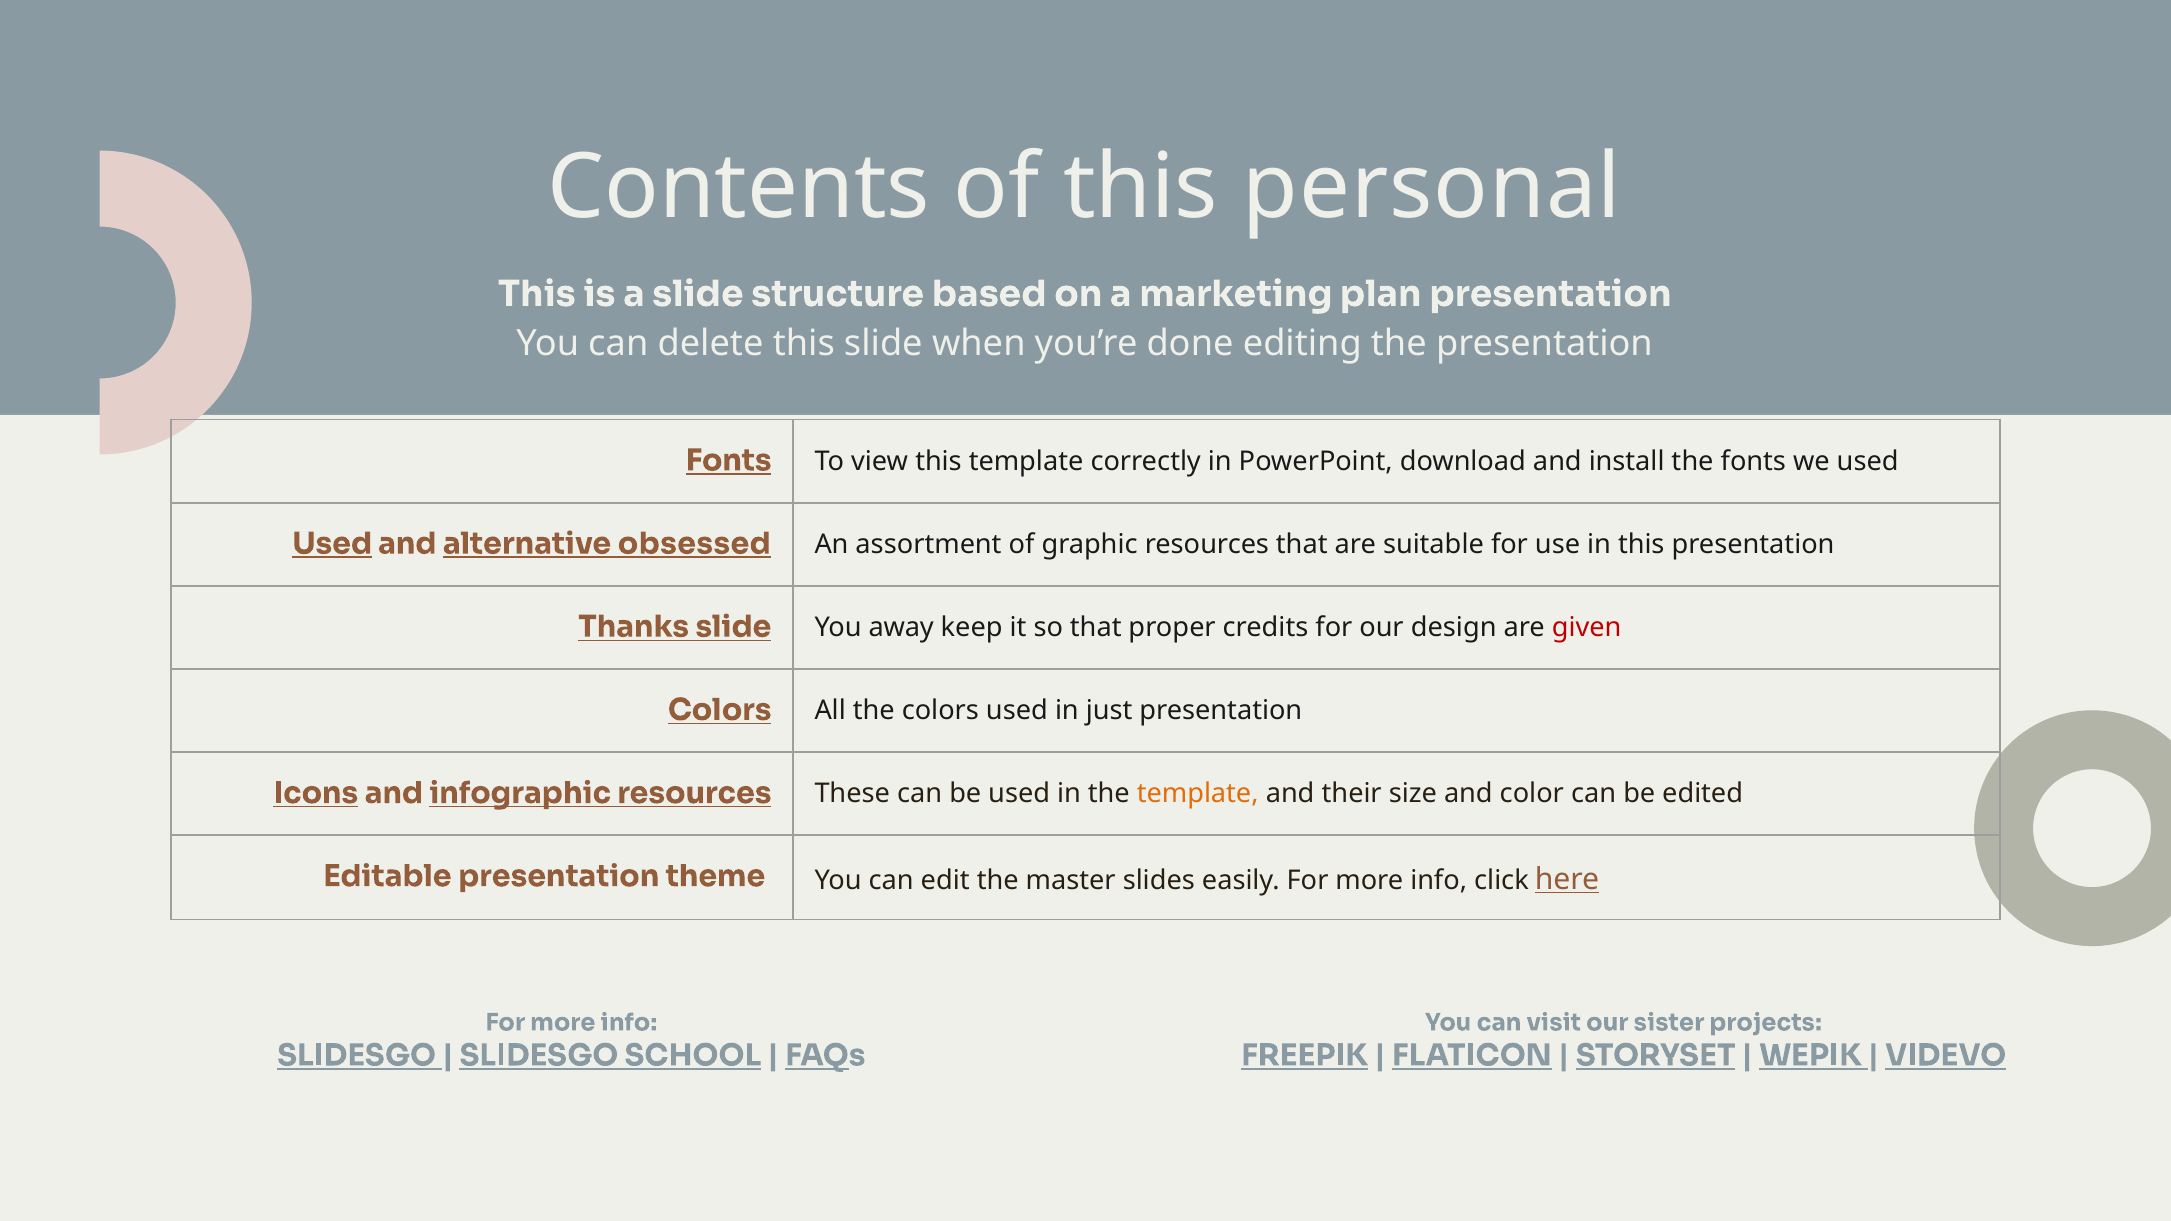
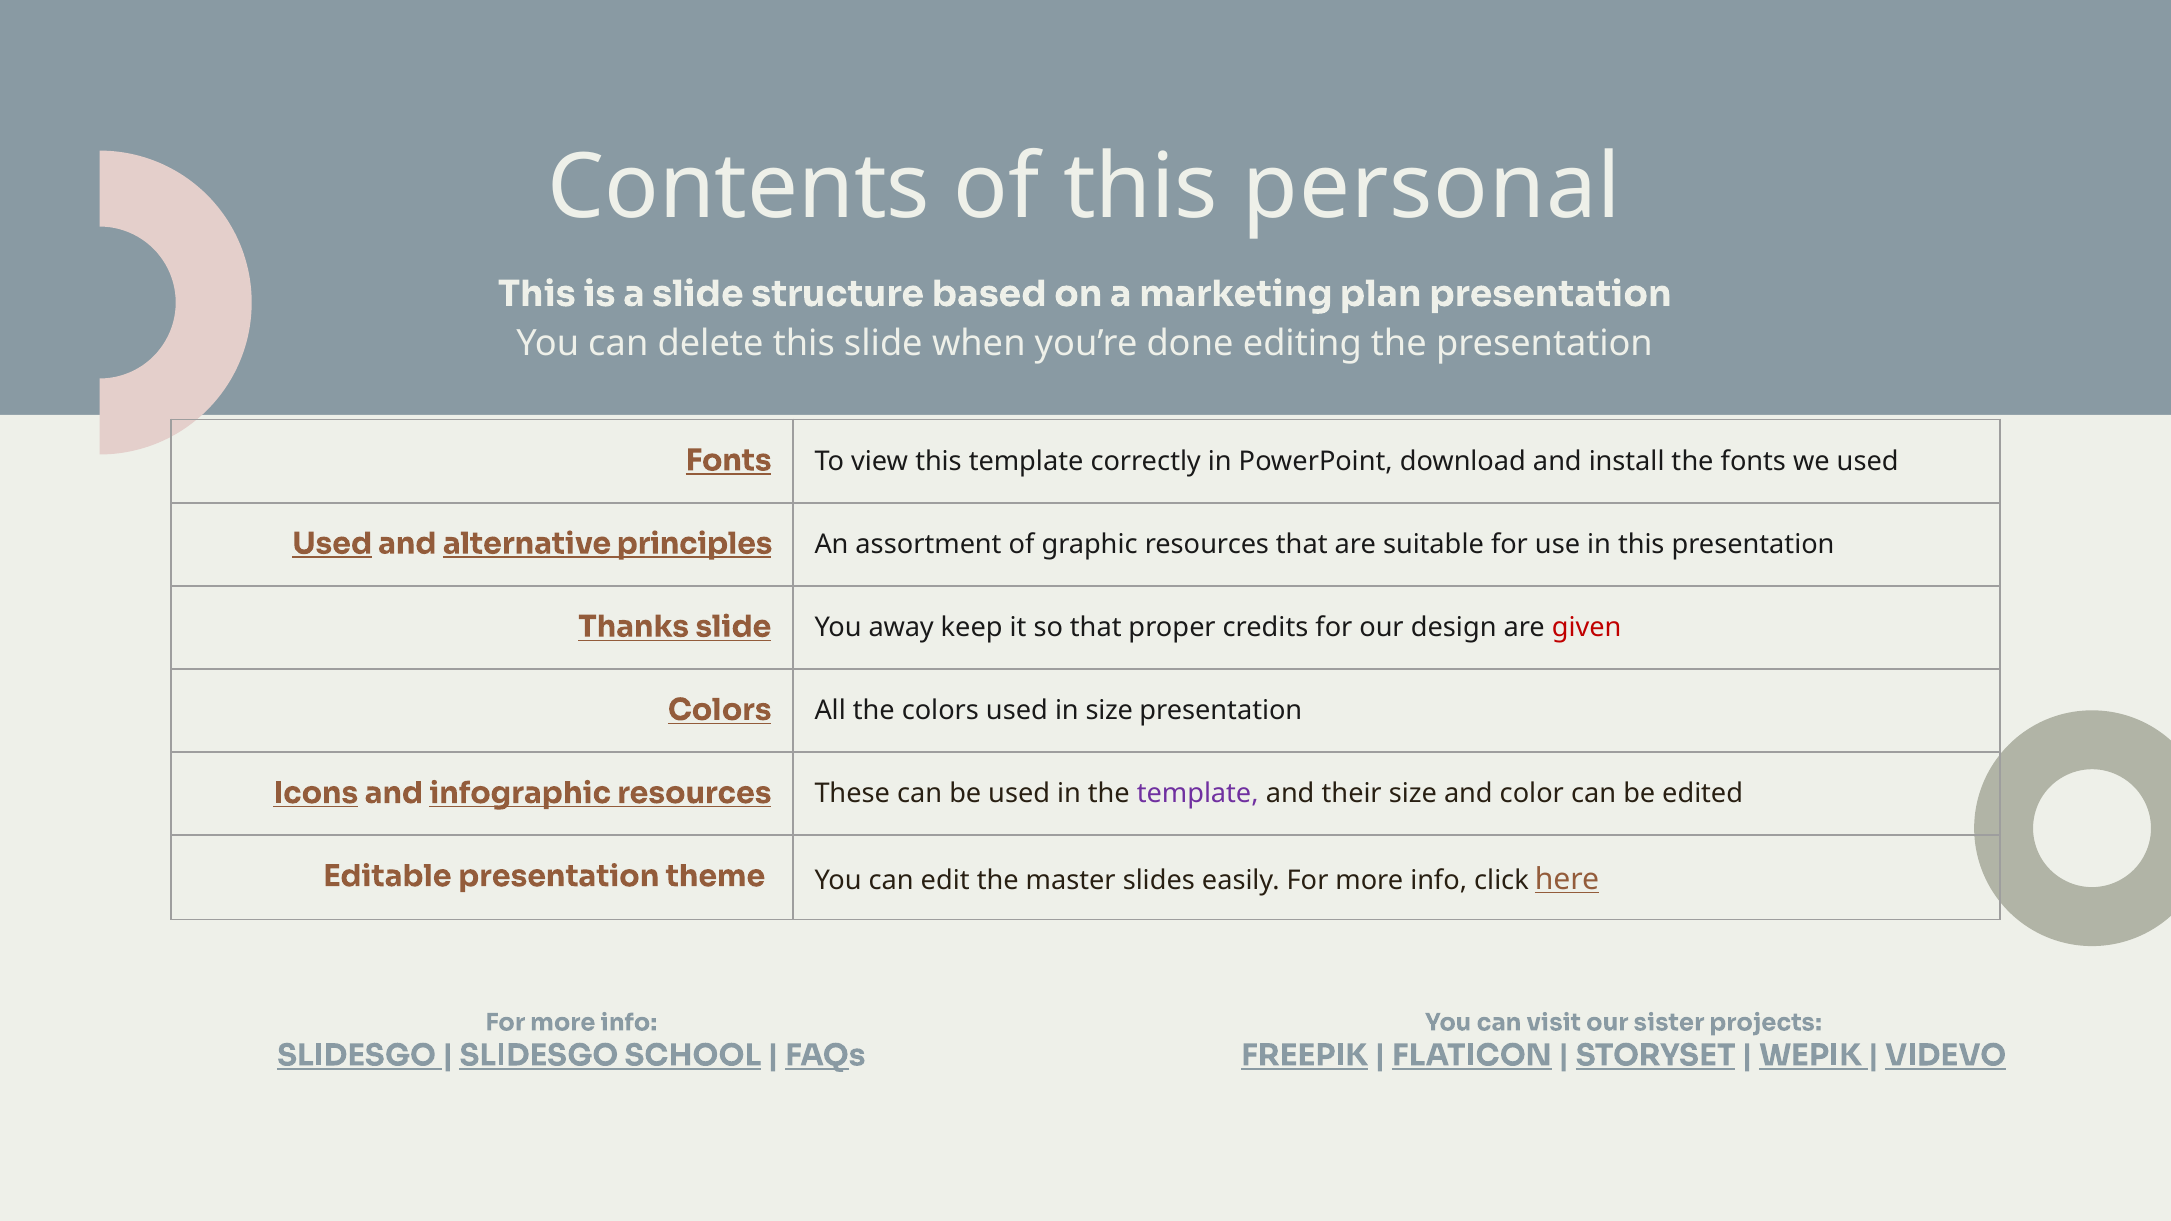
obsessed: obsessed -> principles (695, 544)
in just: just -> size (1109, 711)
template colour: orange -> purple (1198, 794)
